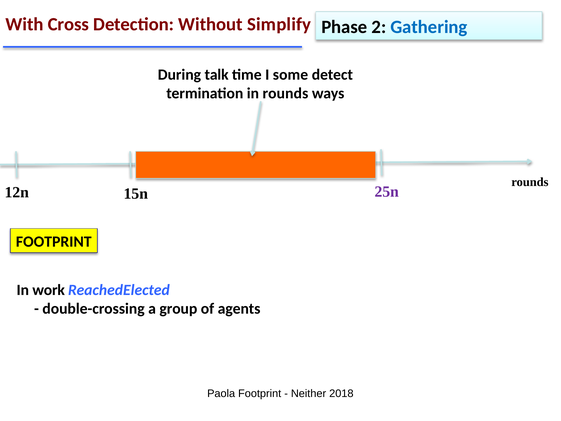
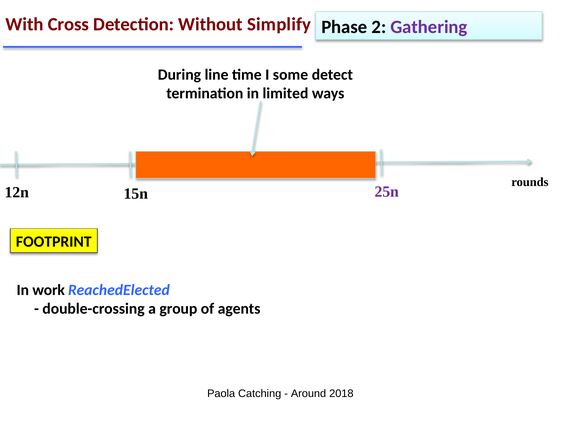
Gathering colour: blue -> purple (429, 27)
talk: talk -> line (217, 75)
rounds: rounds -> limited (285, 93)
Paola Footprint: Footprint -> Catching (260, 393)
Neither: Neither -> Around (309, 393)
